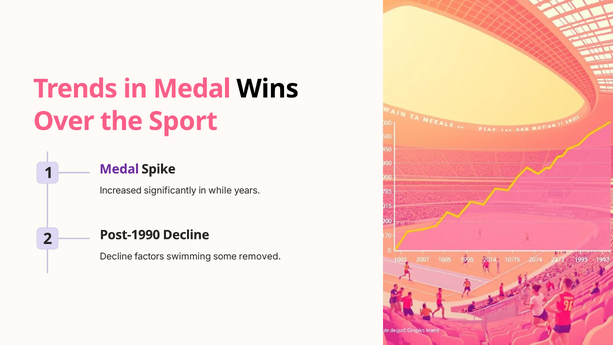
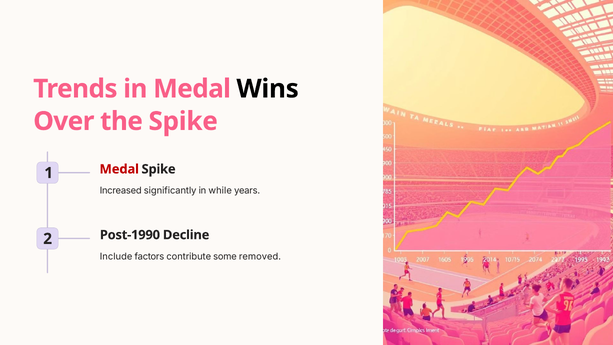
the Sport: Sport -> Spike (183, 121)
Medal colour: purple -> red (119, 169)
Decline: Decline -> Include (116, 257)
swimming: swimming -> contribute (189, 257)
